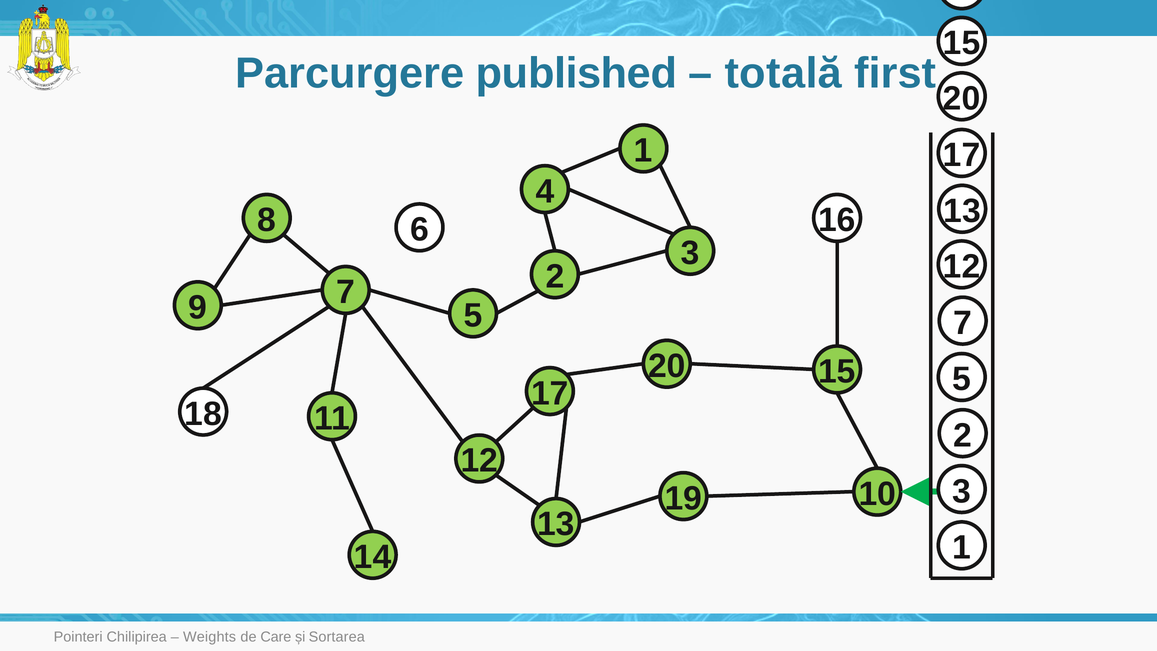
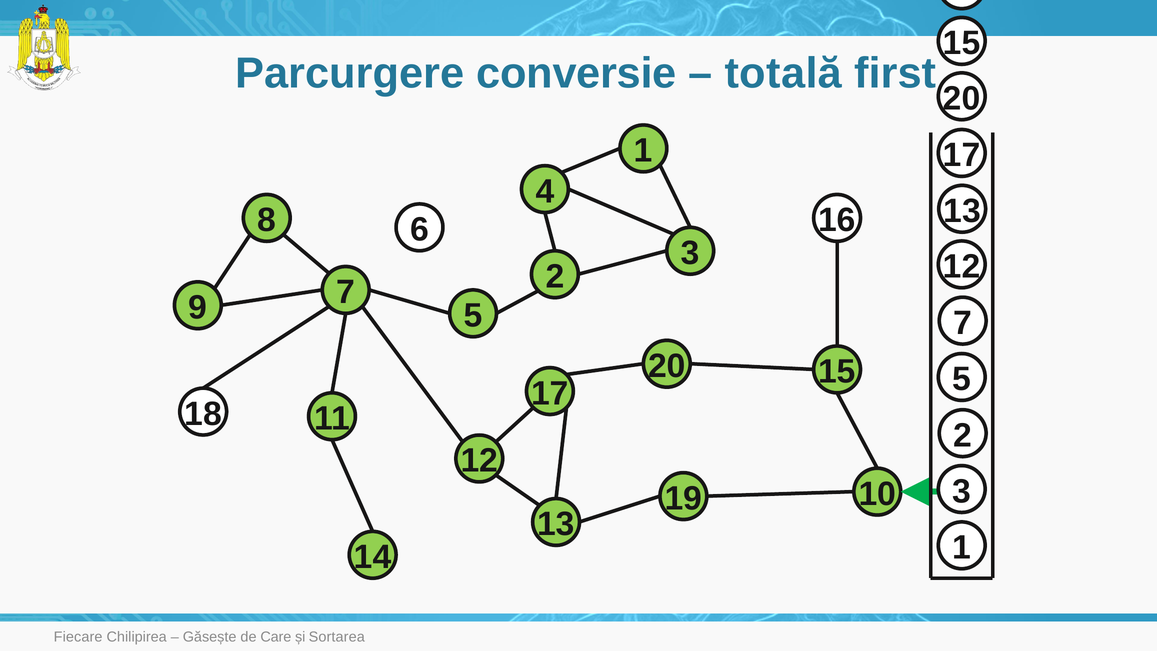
published: published -> conversie (576, 74)
Pointeri: Pointeri -> Fiecare (78, 637)
Weights: Weights -> Găsește (210, 637)
